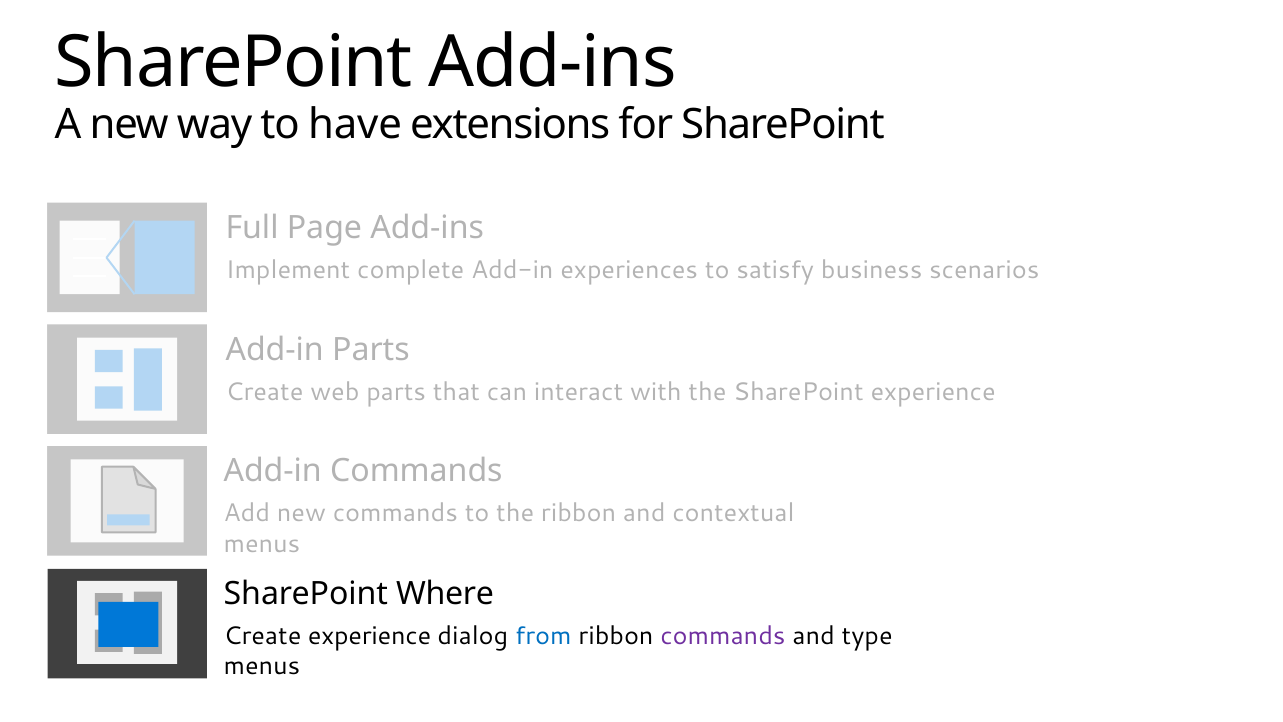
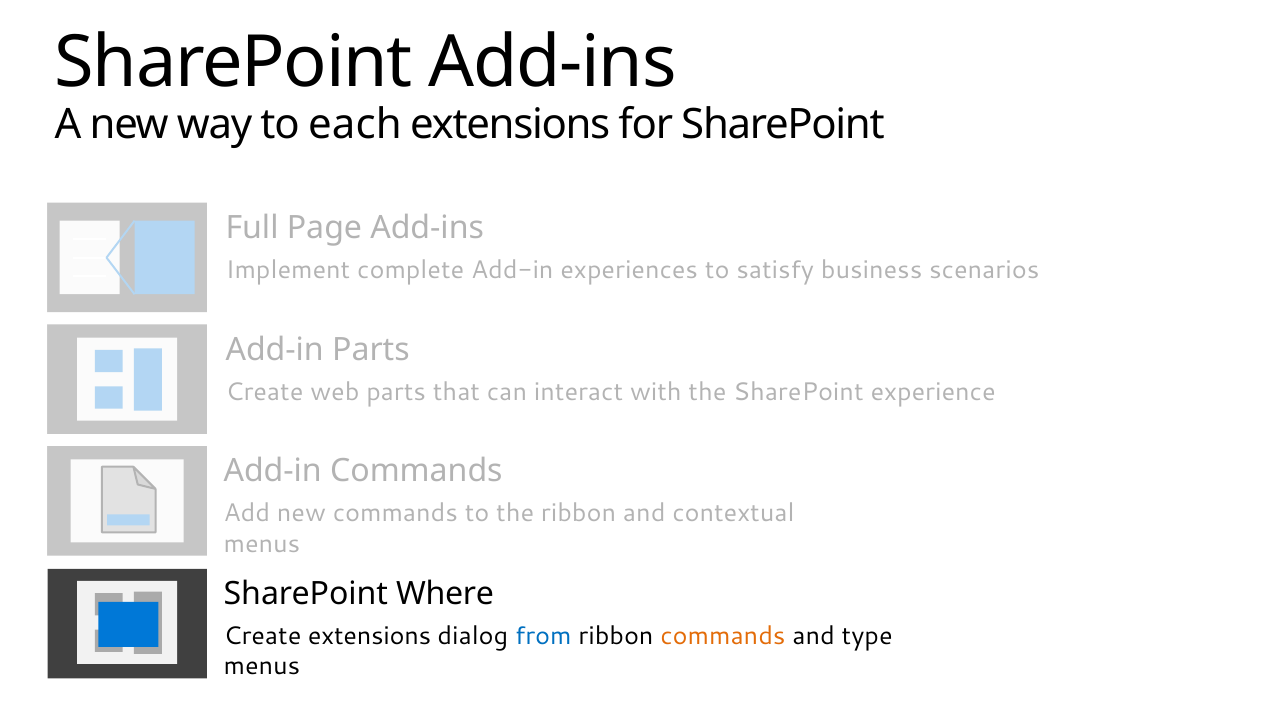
have: have -> each (355, 124)
Create experience: experience -> extensions (370, 636)
commands colour: purple -> orange (723, 636)
